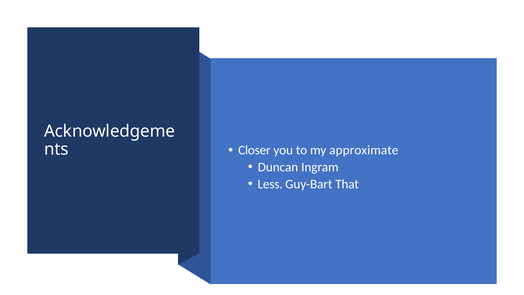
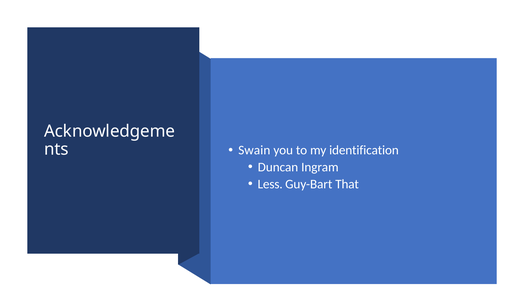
Closer: Closer -> Swain (254, 150)
approximate: approximate -> identification (364, 150)
